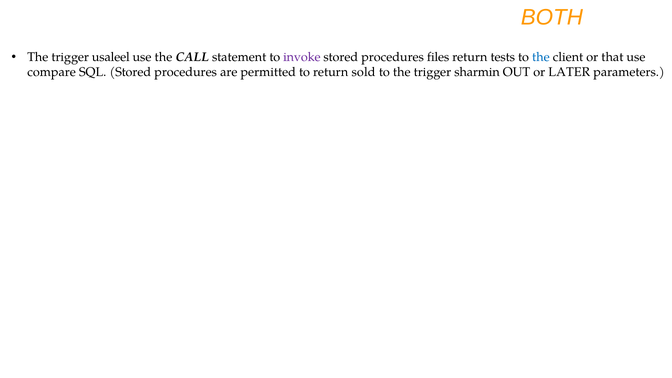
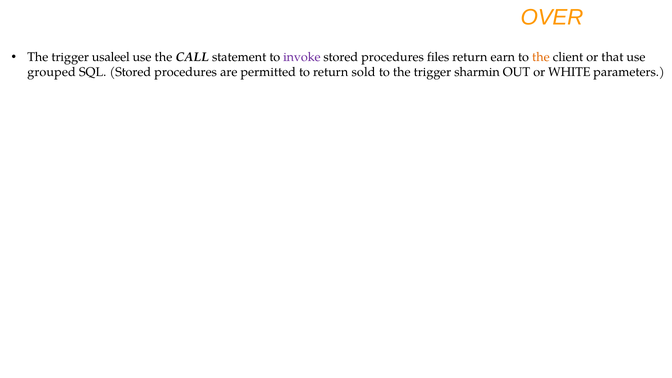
BOTH: BOTH -> OVER (552, 17)
tests: tests -> earn (503, 57)
the colour: blue -> orange (541, 57)
compare: compare -> grouped (52, 72)
LATER: LATER -> WHITE (569, 72)
